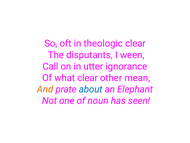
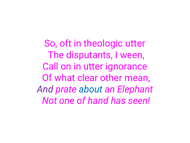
theologic clear: clear -> utter (135, 43)
And colour: orange -> purple (45, 89)
noun: noun -> hand (98, 100)
